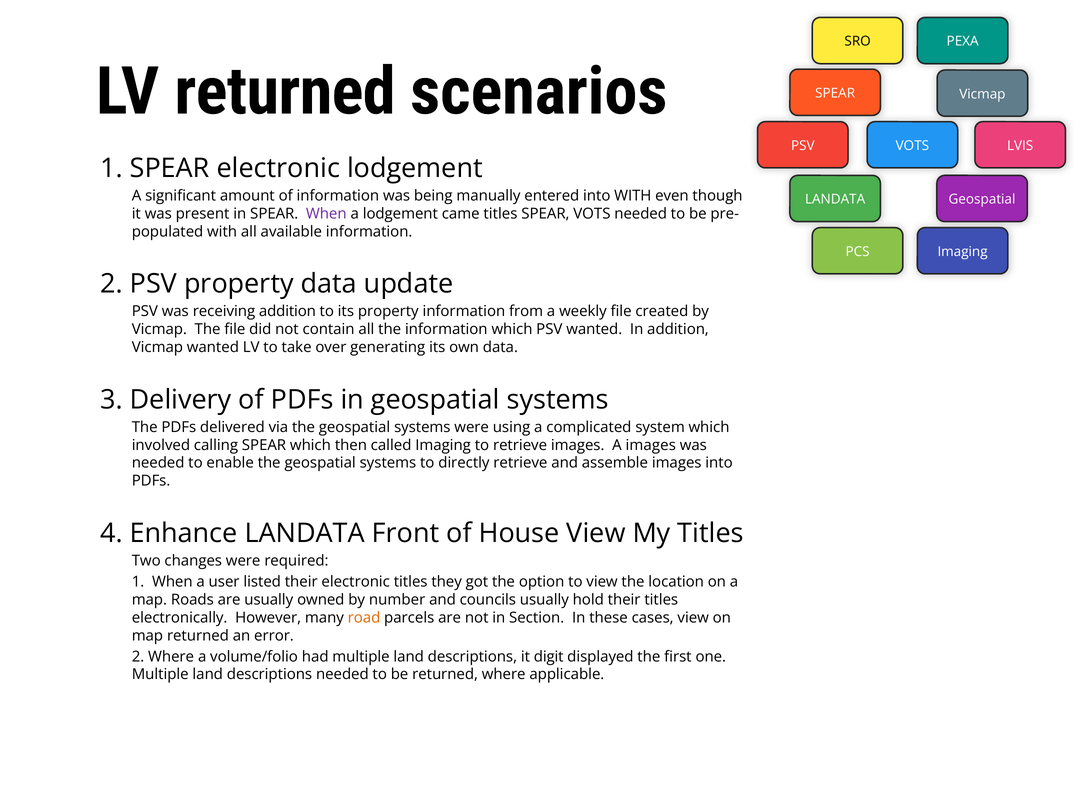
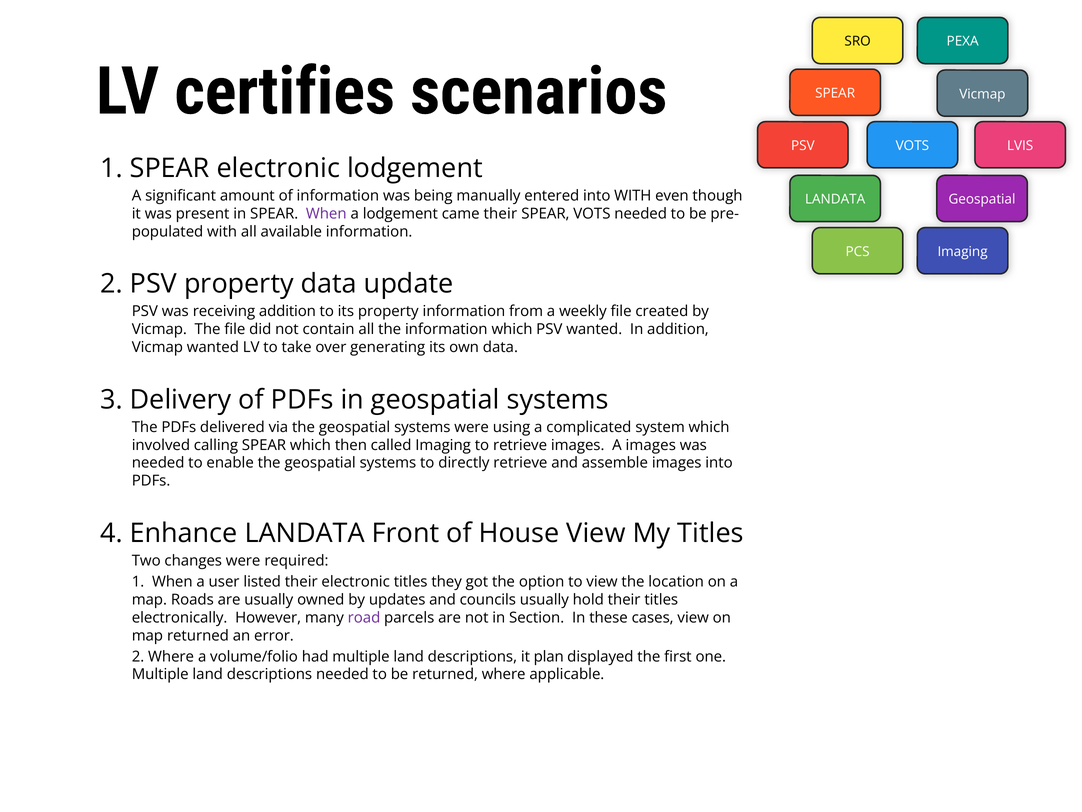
LV returned: returned -> certifies (285, 92)
came titles: titles -> their (500, 213)
number: number -> updates (397, 599)
road colour: orange -> purple (364, 617)
digit: digit -> plan (549, 656)
